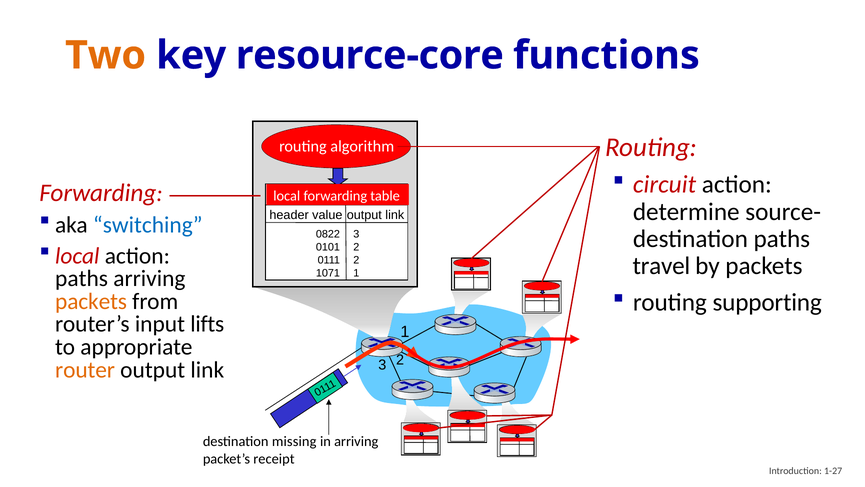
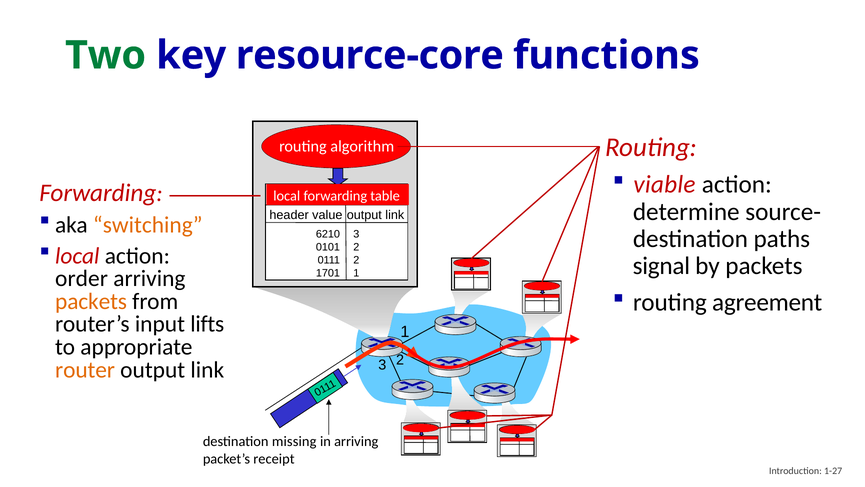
Two colour: orange -> green (106, 55)
circuit: circuit -> viable (664, 184)
switching colour: blue -> orange (148, 225)
0822: 0822 -> 6210 (328, 234)
travel: travel -> signal (661, 266)
1071: 1071 -> 1701 (328, 273)
paths: paths -> order (82, 278)
supporting: supporting -> agreement (767, 302)
